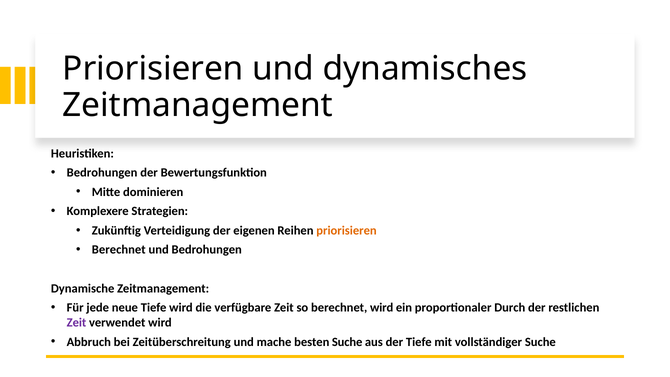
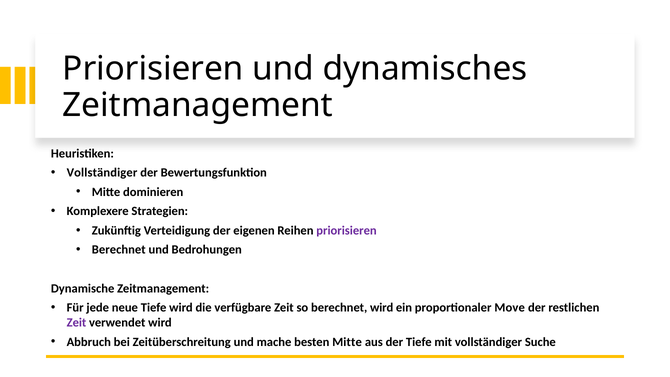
Bedrohungen: Bedrohungen -> Vollständiger (102, 173)
priorisieren colour: orange -> purple (347, 230)
Durch: Durch -> Move (510, 308)
besten Suche: Suche -> Mitte (347, 342)
